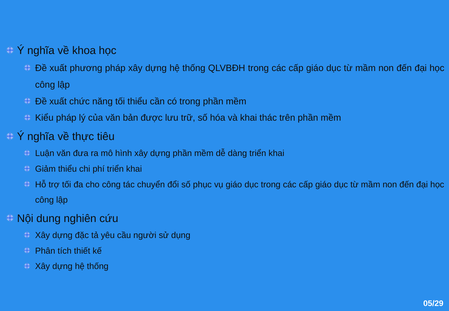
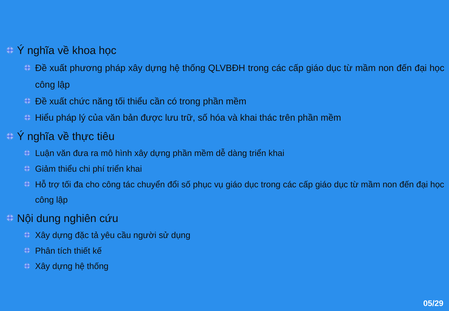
Kiểu: Kiểu -> Hiểu (44, 118)
